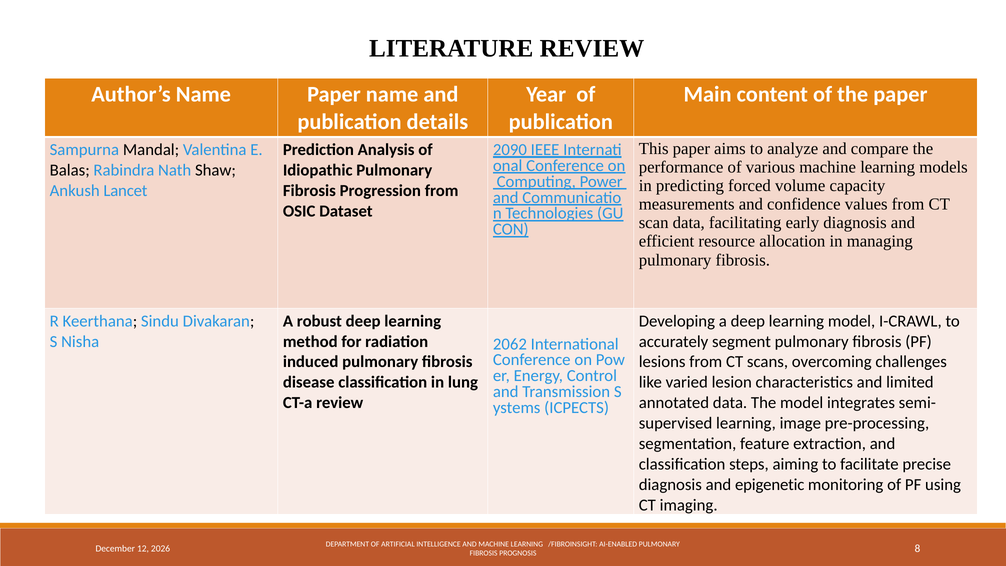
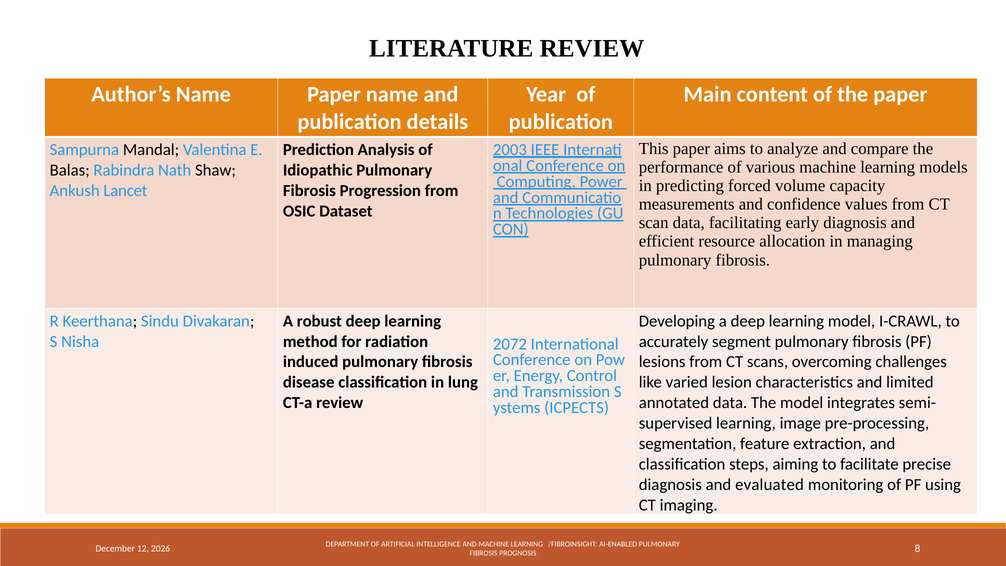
2090: 2090 -> 2003 (510, 150)
2062: 2062 -> 2072 (510, 344)
epigenetic: epigenetic -> evaluated (770, 485)
